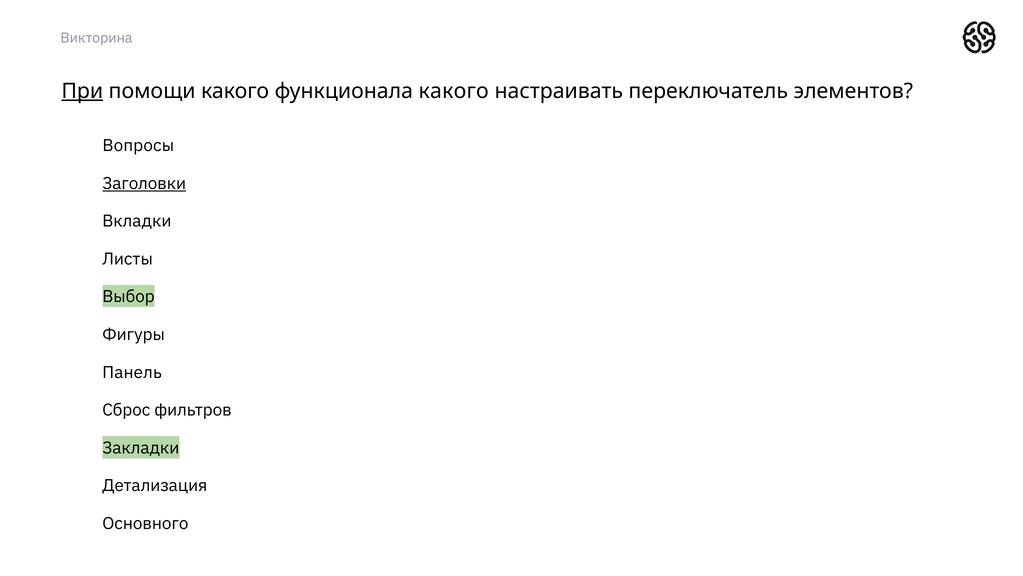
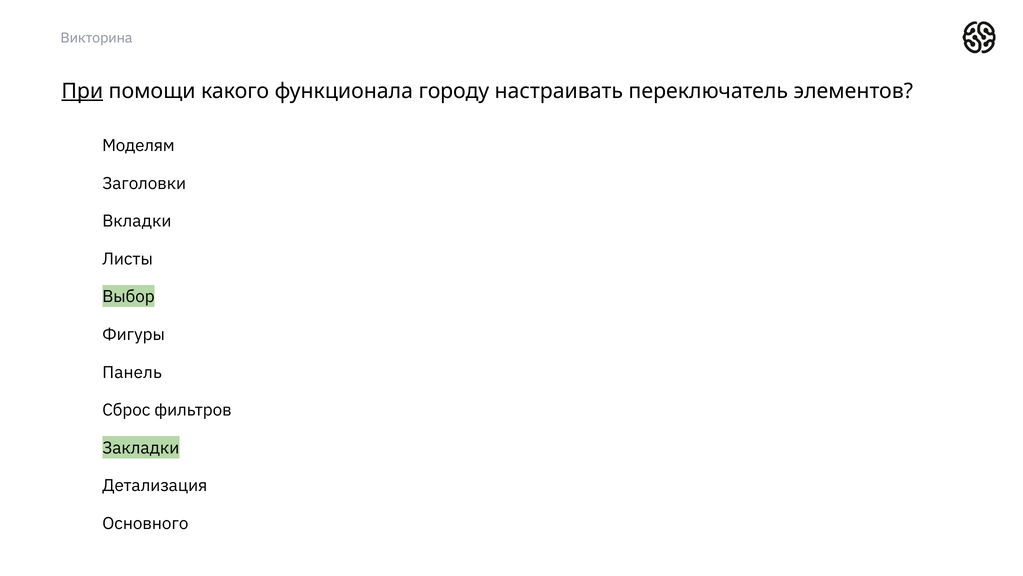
функционала какого: какого -> городу (454, 91)
Вопросы: Вопросы -> Моделям (138, 146)
Заголовки underline: present -> none (144, 183)
